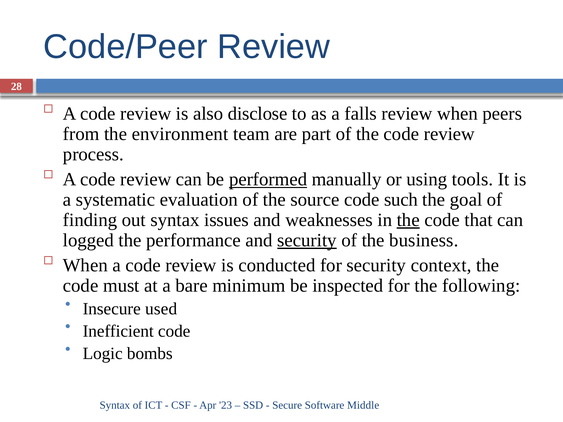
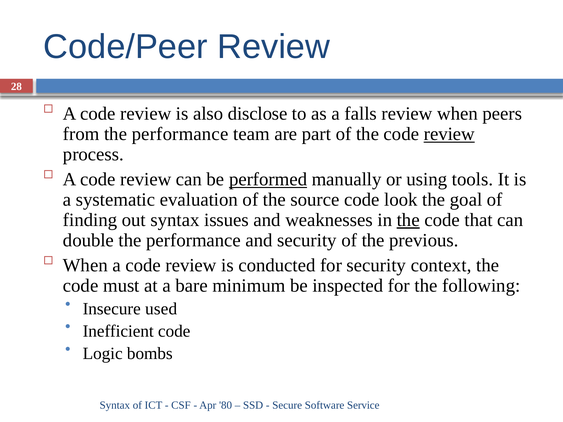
from the environment: environment -> performance (180, 134)
review underline: none -> present (449, 134)
such: such -> look (401, 200)
logged: logged -> double (88, 240)
security underline: present -> none (307, 240)
business: business -> previous (424, 240)
23: 23 -> 80 (226, 405)
Middle: Middle -> Service (363, 405)
